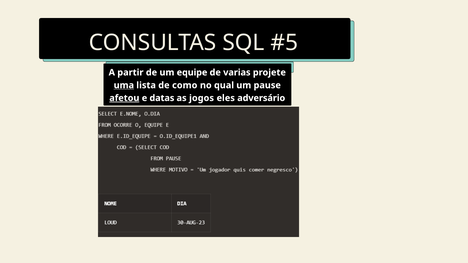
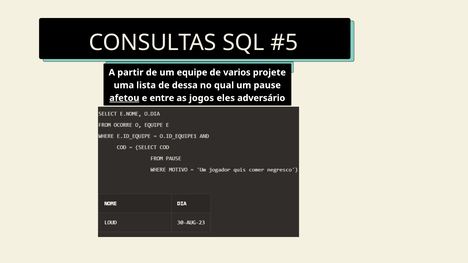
varias: varias -> varios (237, 73)
uma underline: present -> none (124, 85)
como: como -> dessa (185, 85)
datas: datas -> entre (162, 98)
